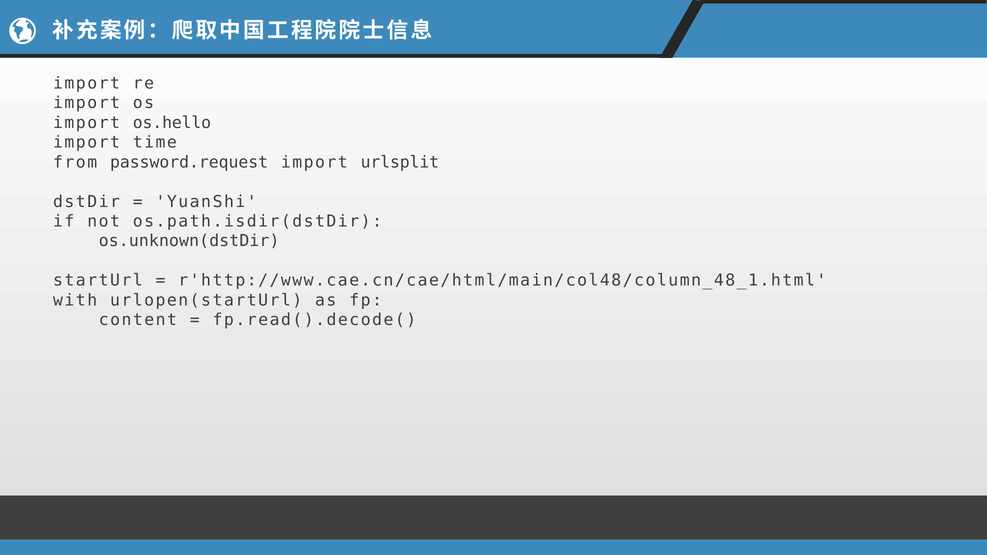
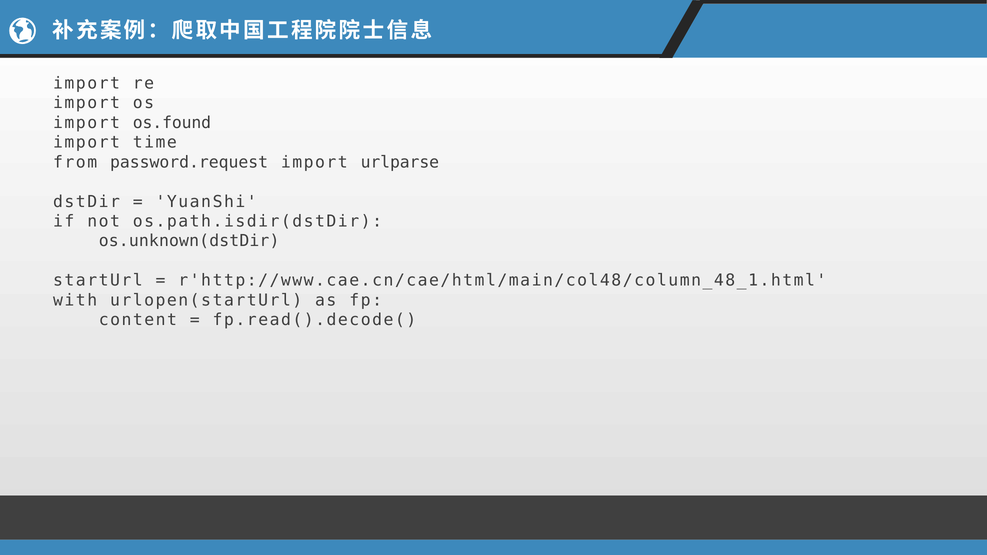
os.hello: os.hello -> os.found (172, 123)
urlsplit: urlsplit -> urlparse (400, 162)
